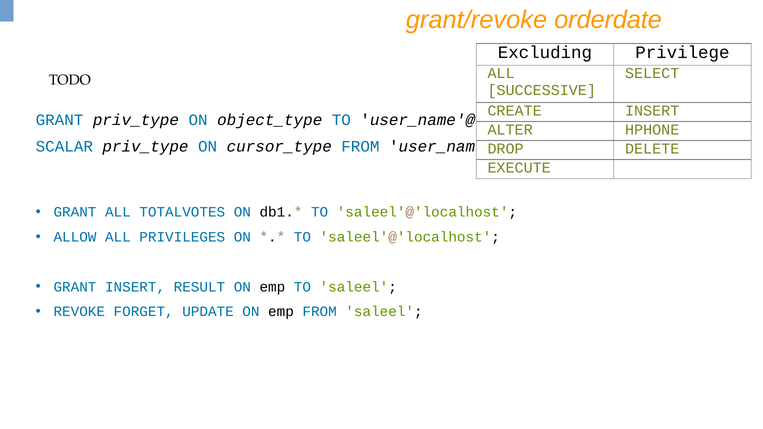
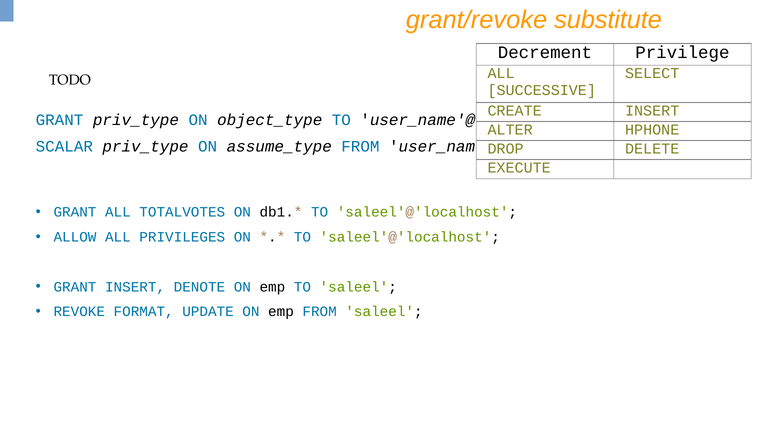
orderdate: orderdate -> substitute (608, 20)
Excluding: Excluding -> Decrement (545, 53)
cursor_type: cursor_type -> assume_type (279, 147)
RESULT: RESULT -> DENOTE (199, 287)
FORGET: FORGET -> FORMAT (144, 312)
